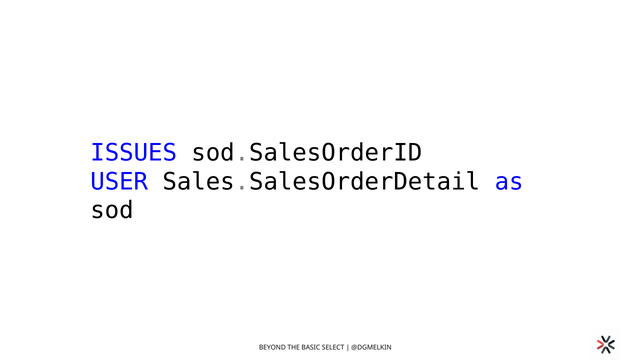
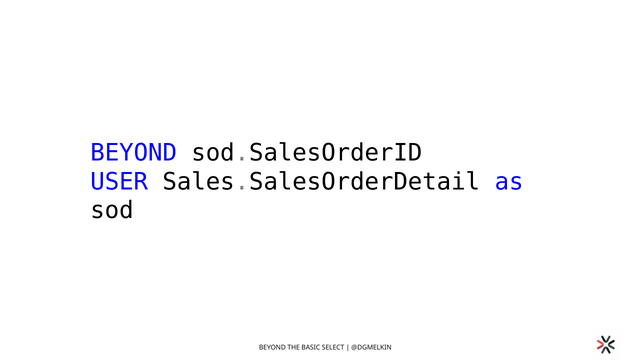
ISSUES: ISSUES -> BEYOND (134, 153)
